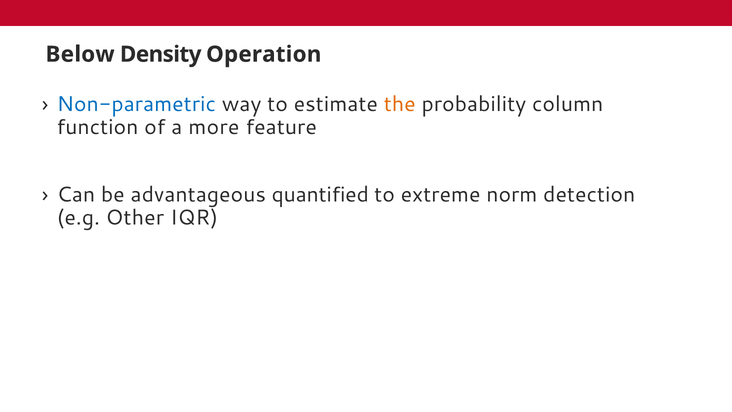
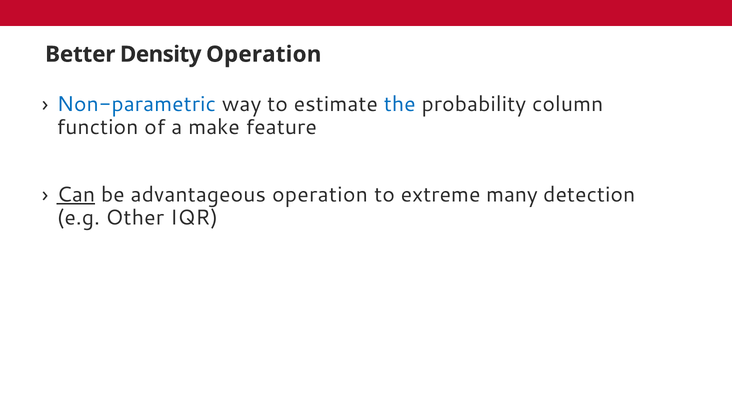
Below: Below -> Better (80, 54)
the colour: orange -> blue (400, 104)
more: more -> make (214, 127)
Can underline: none -> present (76, 194)
advantageous quantified: quantified -> operation (320, 194)
norm: norm -> many (512, 194)
